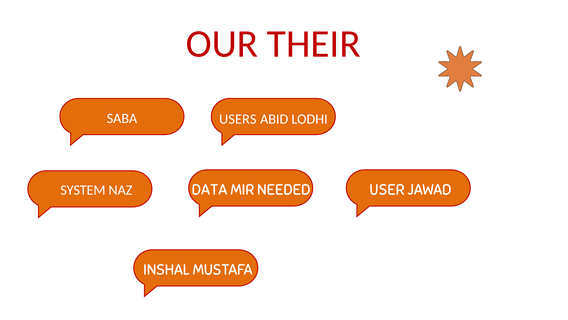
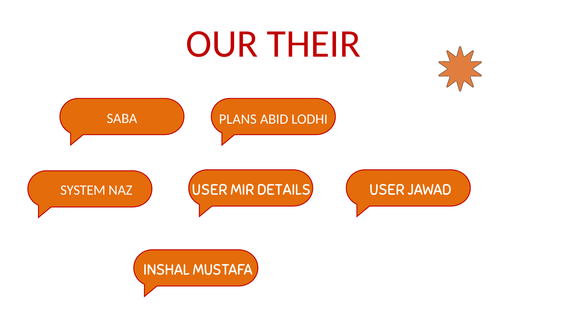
USERS: USERS -> PLANS (238, 119)
NAZ DATA: DATA -> USER (209, 190)
NEEDED: NEEDED -> DETAILS (284, 190)
